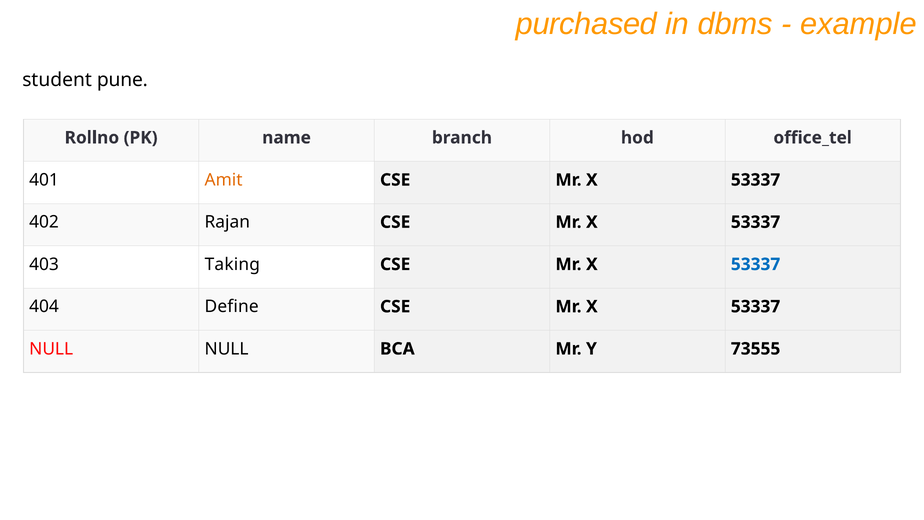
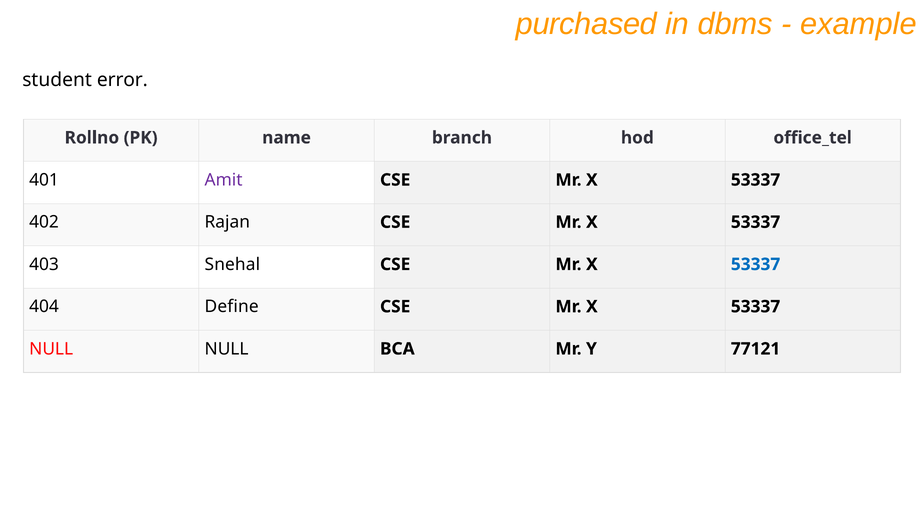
pune: pune -> error (122, 80)
Amit colour: orange -> purple (224, 180)
Taking: Taking -> Snehal (232, 264)
73555: 73555 -> 77121 (756, 349)
